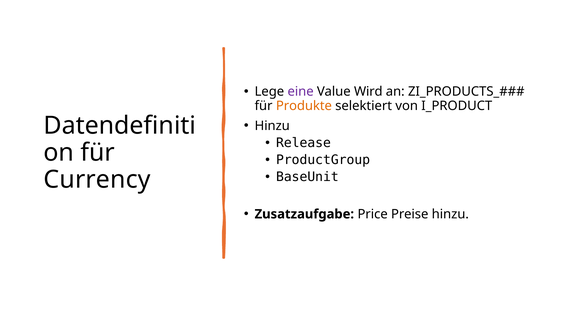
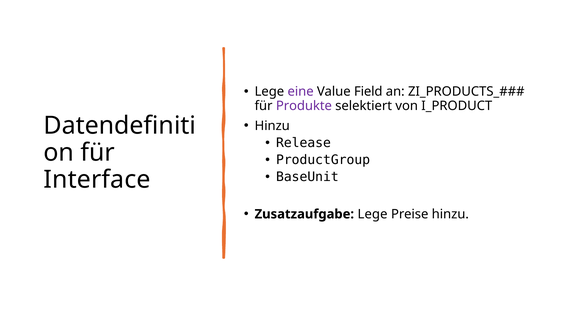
Wird: Wird -> Field (368, 92)
Produkte colour: orange -> purple (304, 106)
Currency: Currency -> Interface (97, 179)
Zusatzaufgabe Price: Price -> Lege (373, 214)
